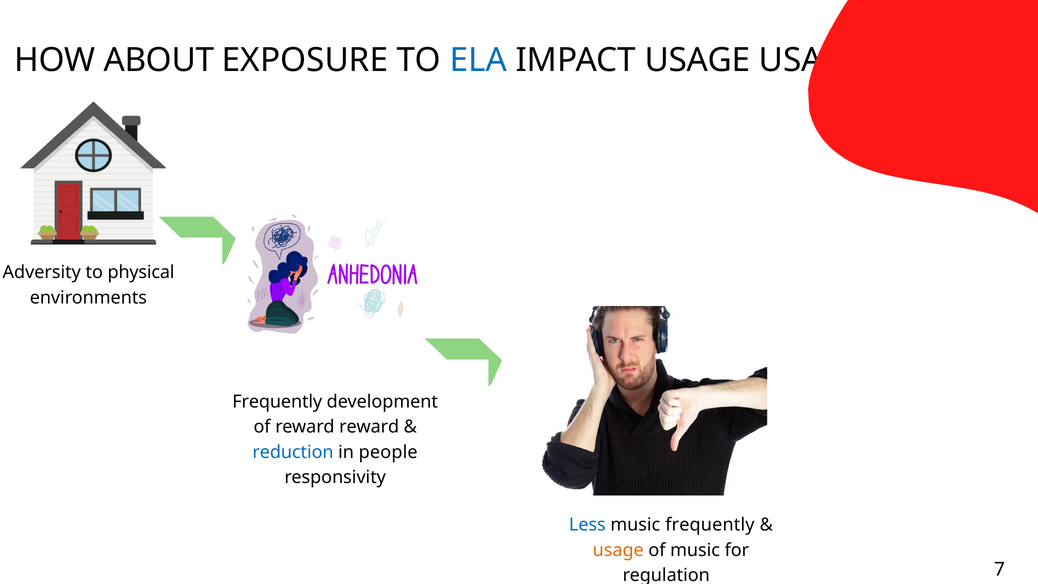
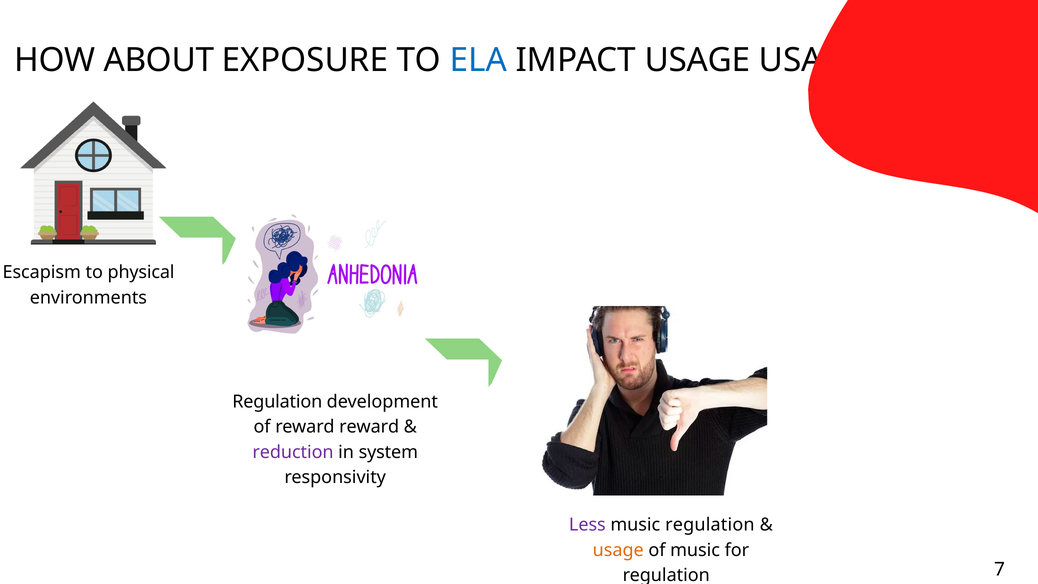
Adversity: Adversity -> Escapism (42, 272)
Frequently: Frequently -> Regulation (277, 402)
reduction colour: blue -> purple (293, 452)
people: people -> system (388, 452)
Less colour: blue -> purple (587, 525)
music frequently: frequently -> regulation (710, 525)
